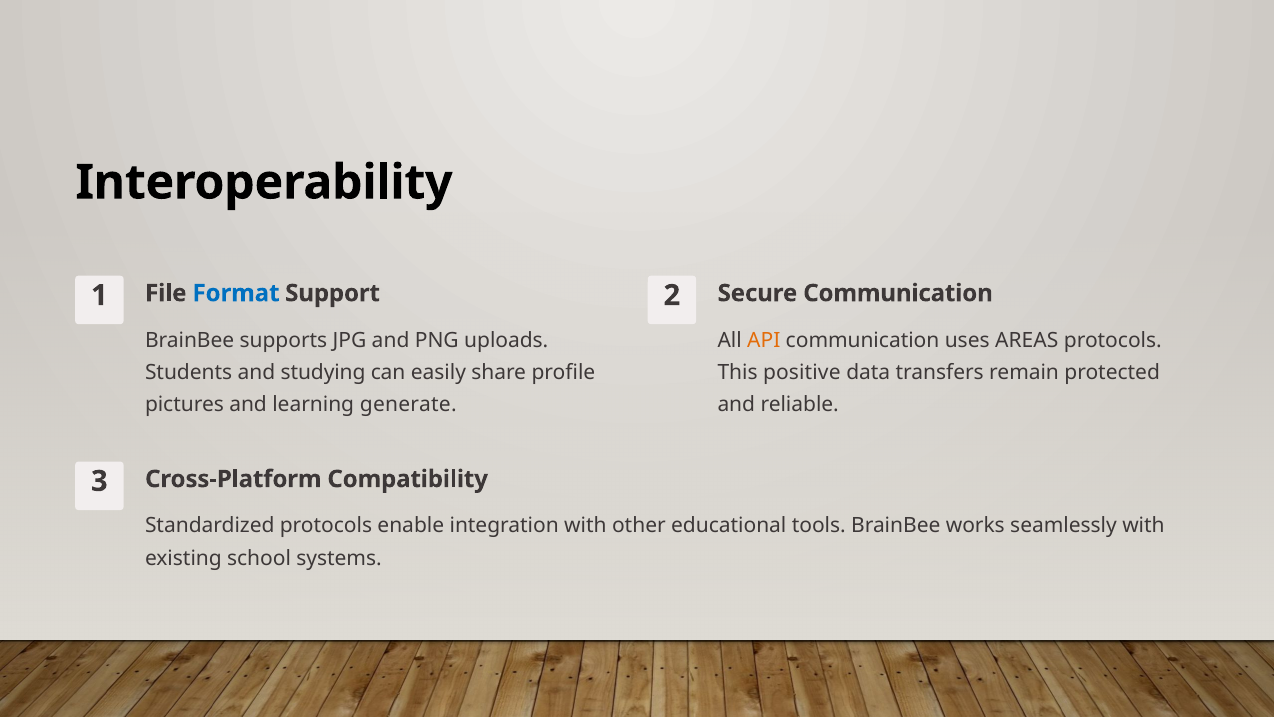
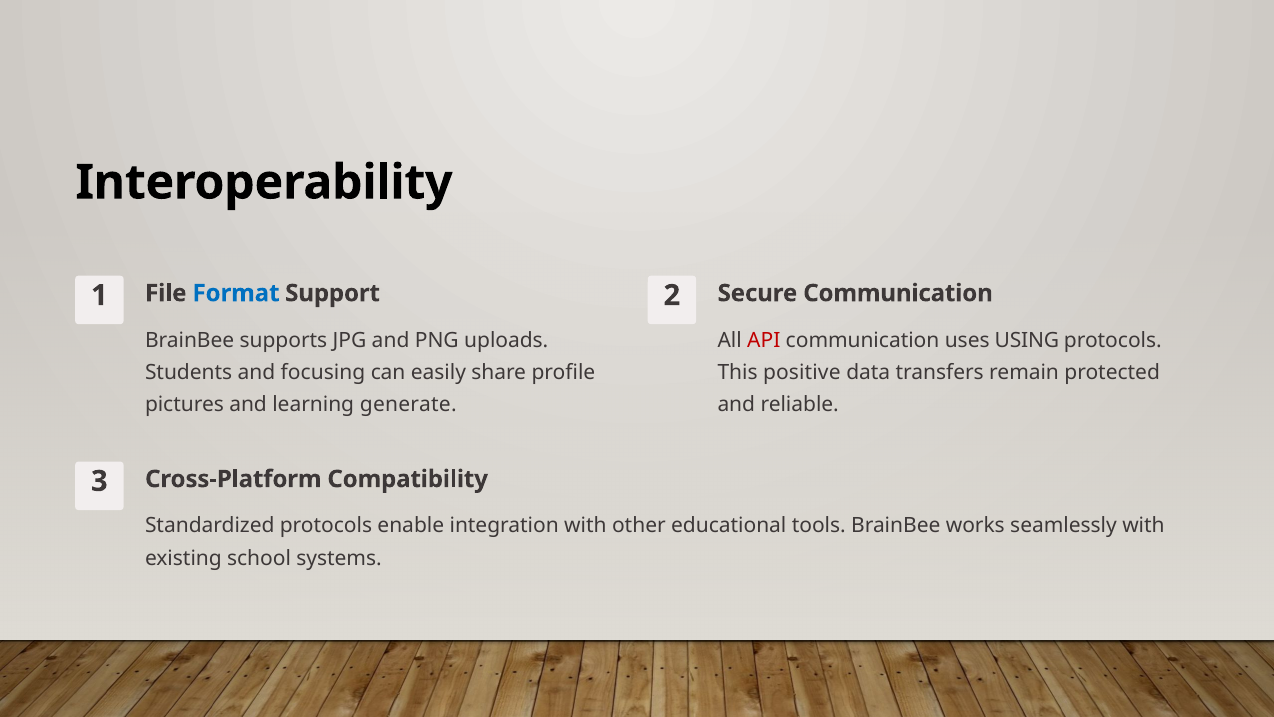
API colour: orange -> red (764, 340)
AREAS: AREAS -> USING (1027, 340)
studying: studying -> focusing (323, 372)
